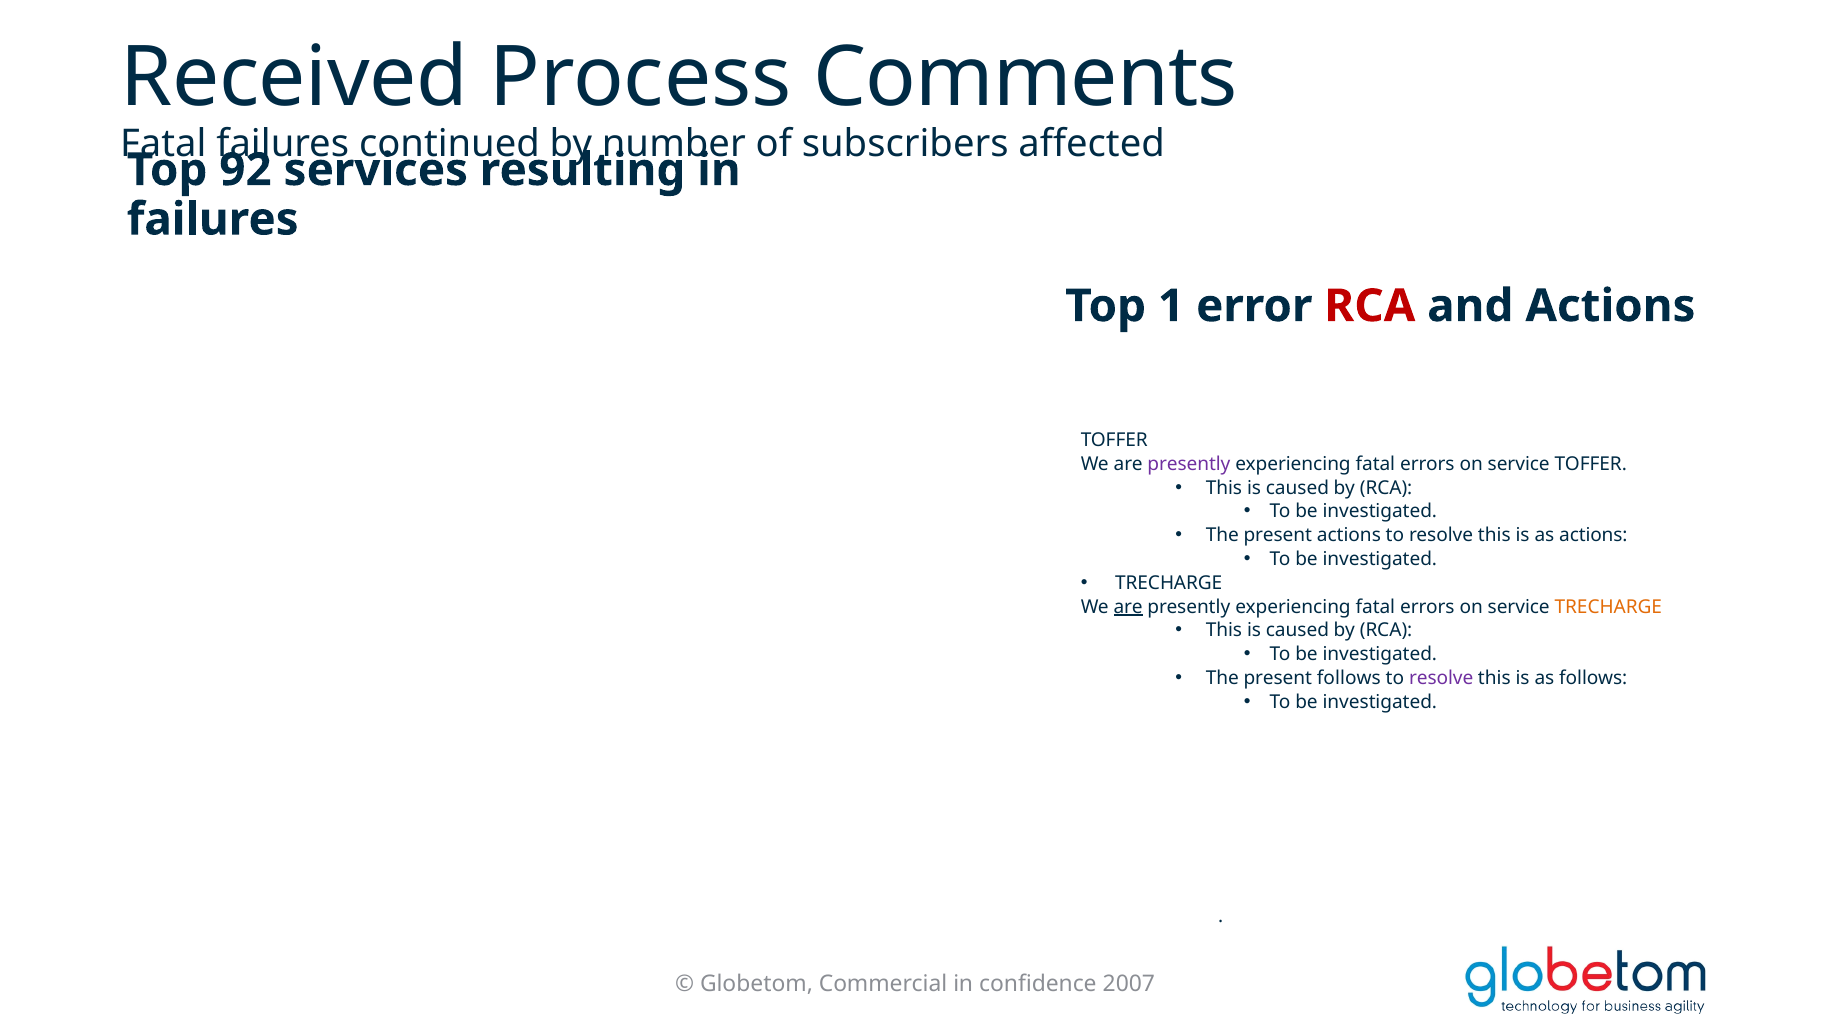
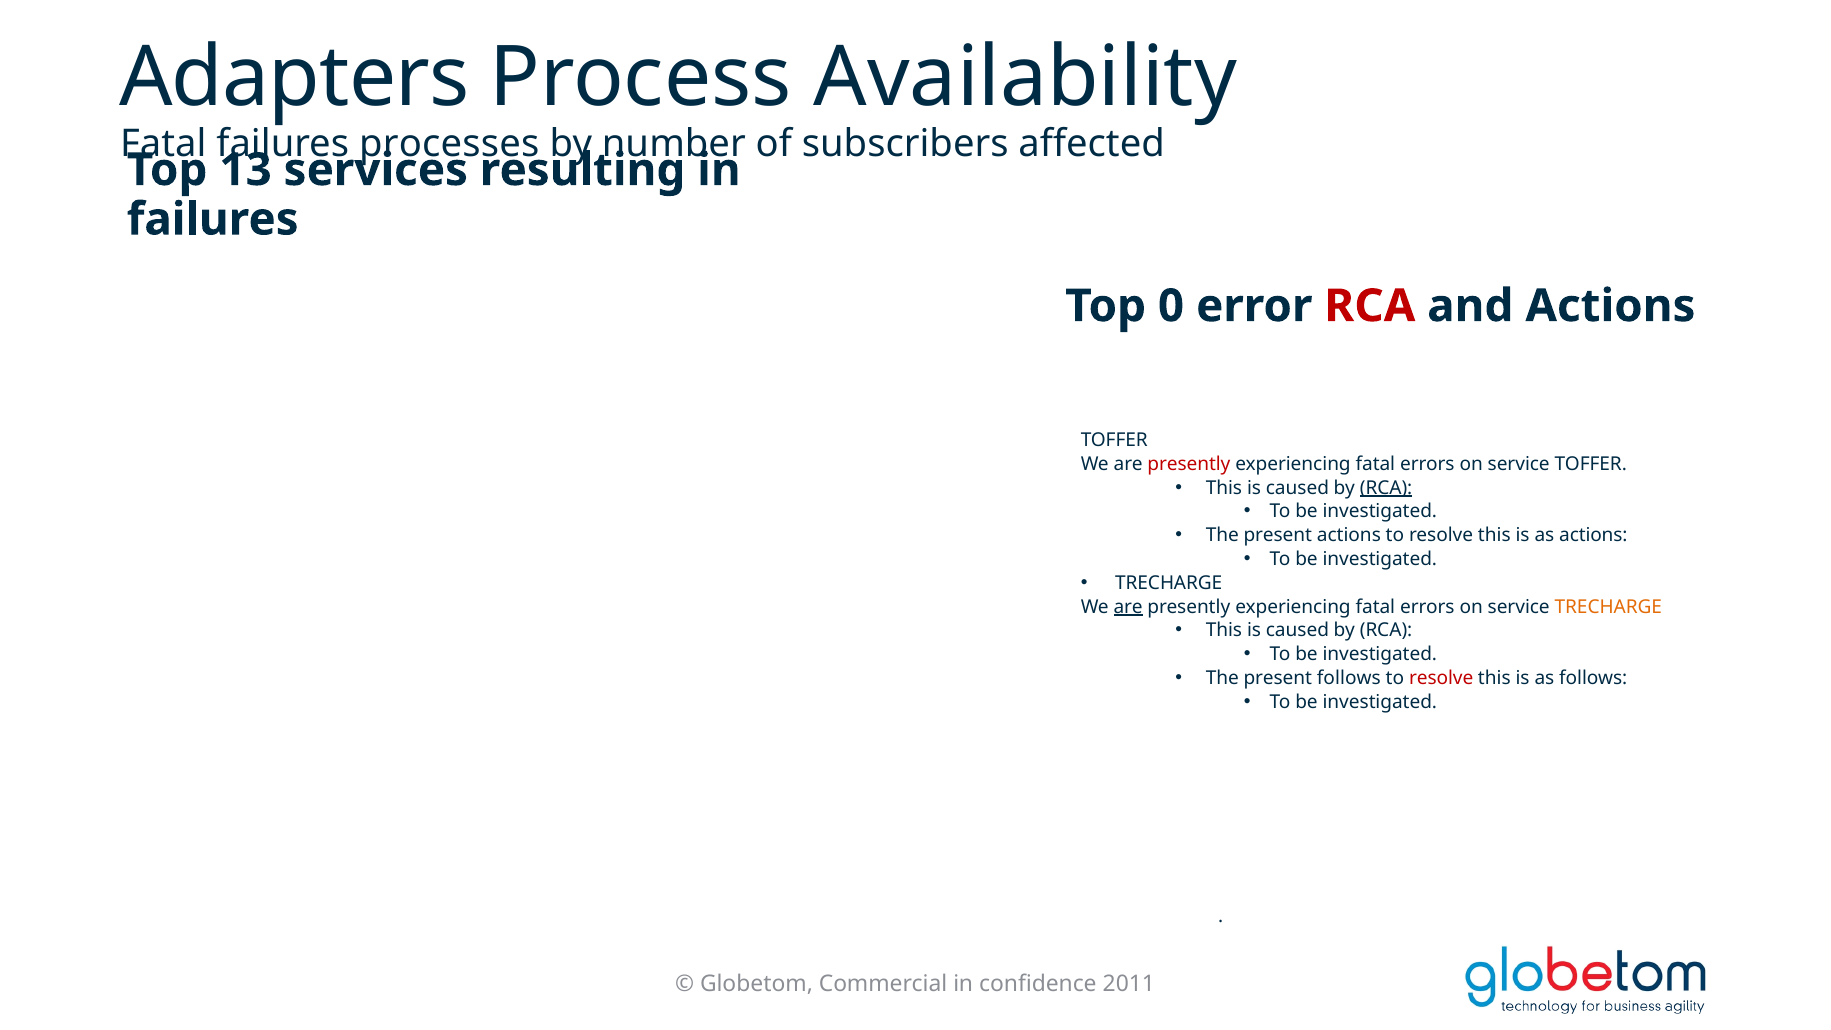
Received: Received -> Adapters (294, 78)
Comments: Comments -> Availability (1025, 78)
continued: continued -> processes (449, 144)
92: 92 -> 13 (245, 170)
1: 1 -> 0 (1171, 306)
presently colour: purple -> red (1189, 464)
RCA underline: none -> present (1386, 488)
resolve colour: purple -> red (1441, 678)
2007: 2007 -> 2011 (1129, 984)
